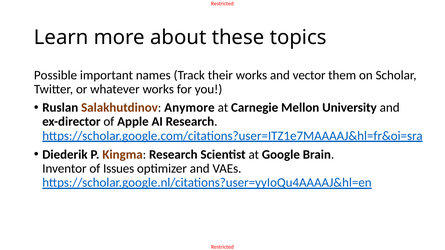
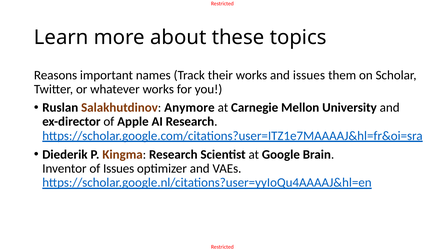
Possible: Possible -> Reasons (56, 75)
and vector: vector -> issues (309, 75)
